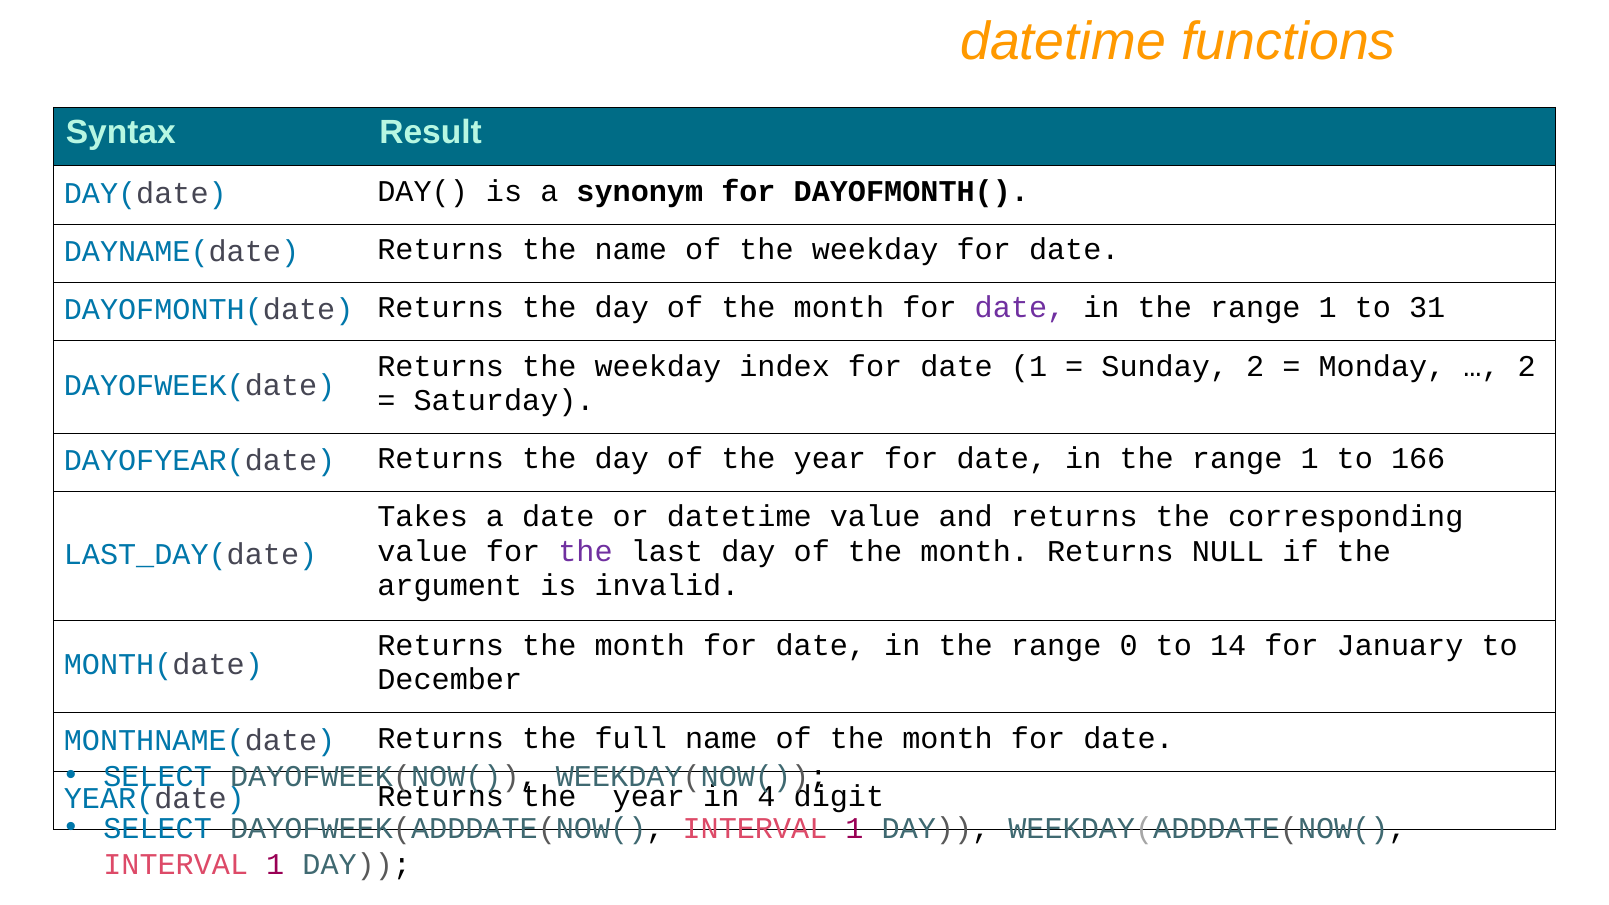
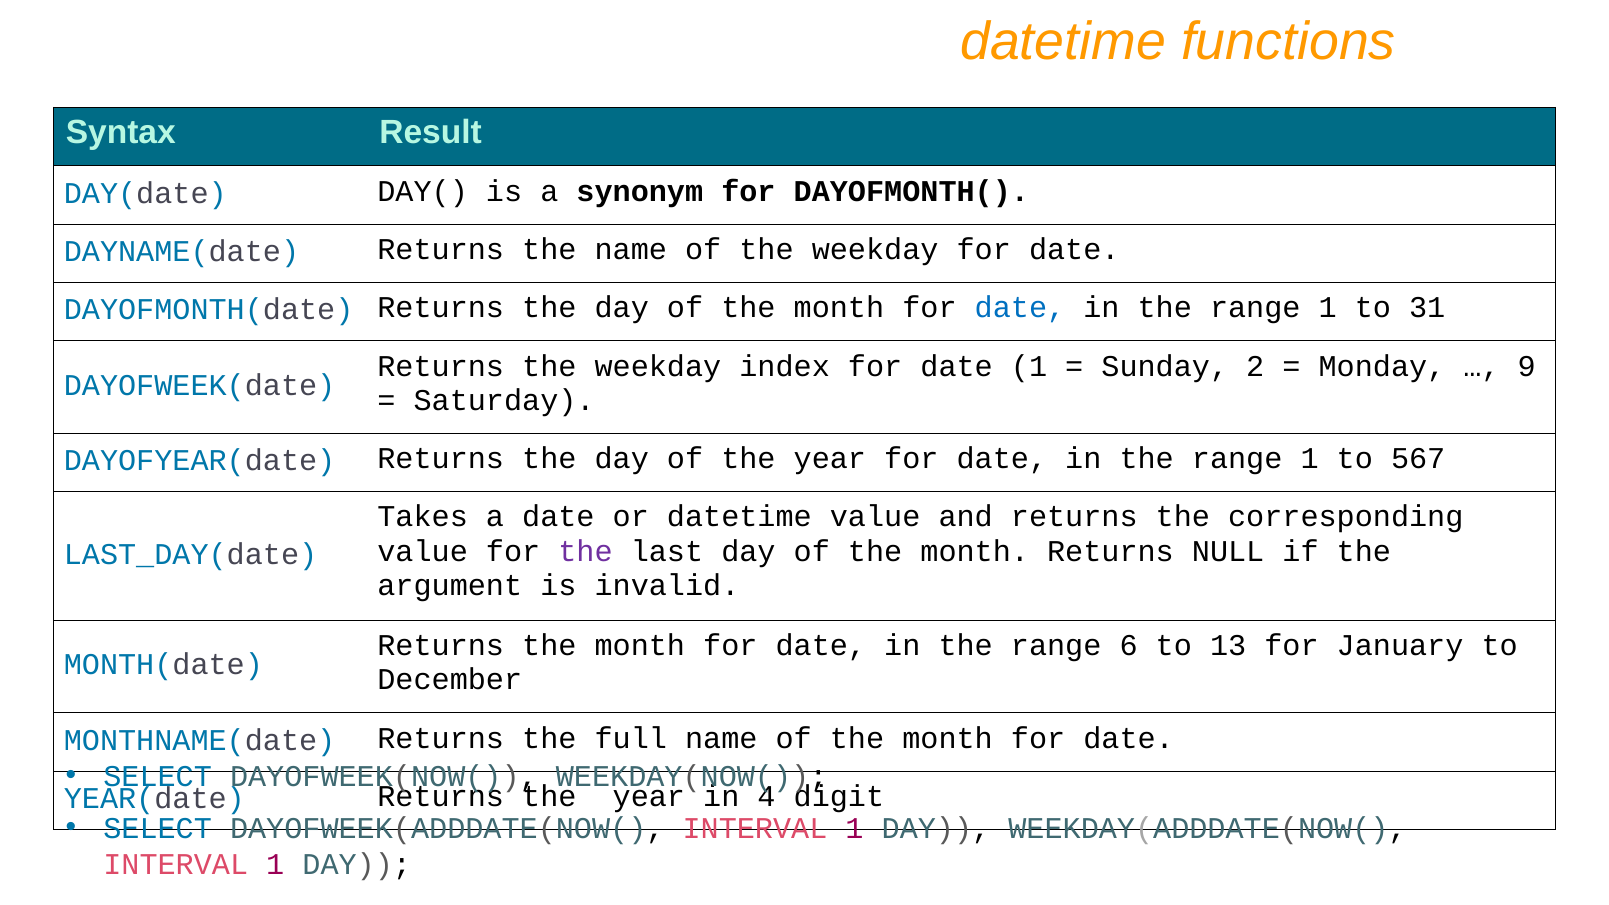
date colour: purple -> blue (1020, 308)
2: 2 -> 9 (1527, 366)
166: 166 -> 567 (1418, 459)
0: 0 -> 6 (1129, 646)
14: 14 -> 13 (1228, 646)
